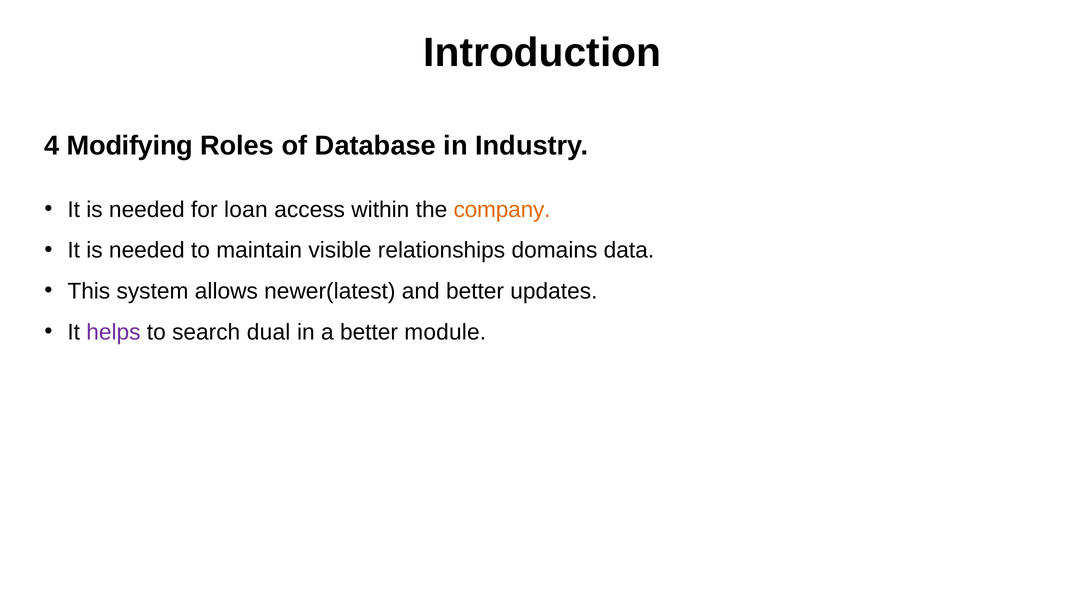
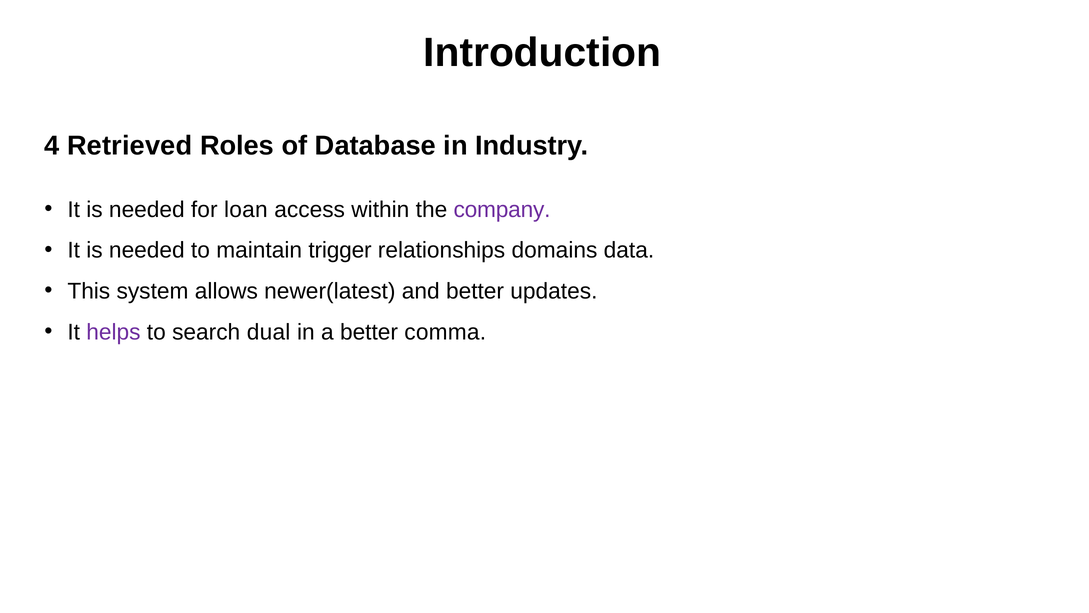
Modifying: Modifying -> Retrieved (130, 146)
company colour: orange -> purple (502, 209)
visible: visible -> trigger (340, 250)
module: module -> comma (445, 332)
